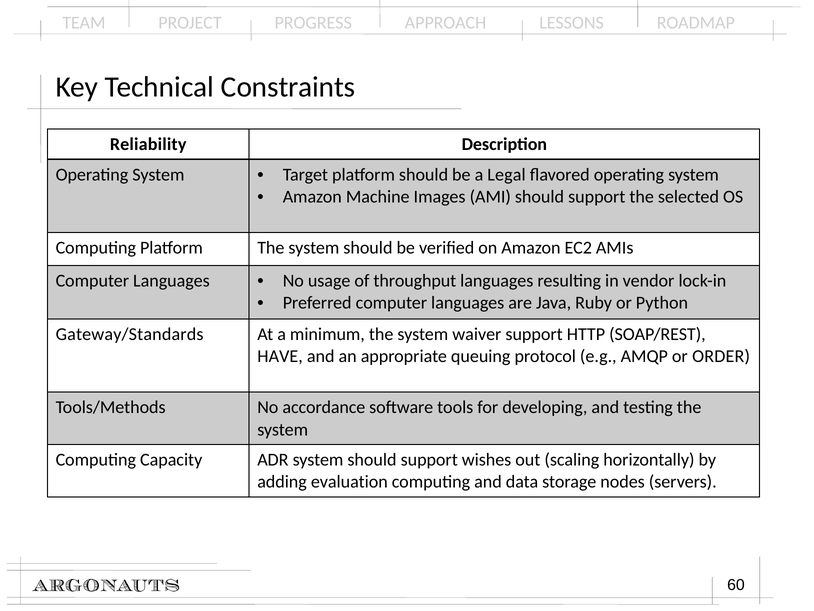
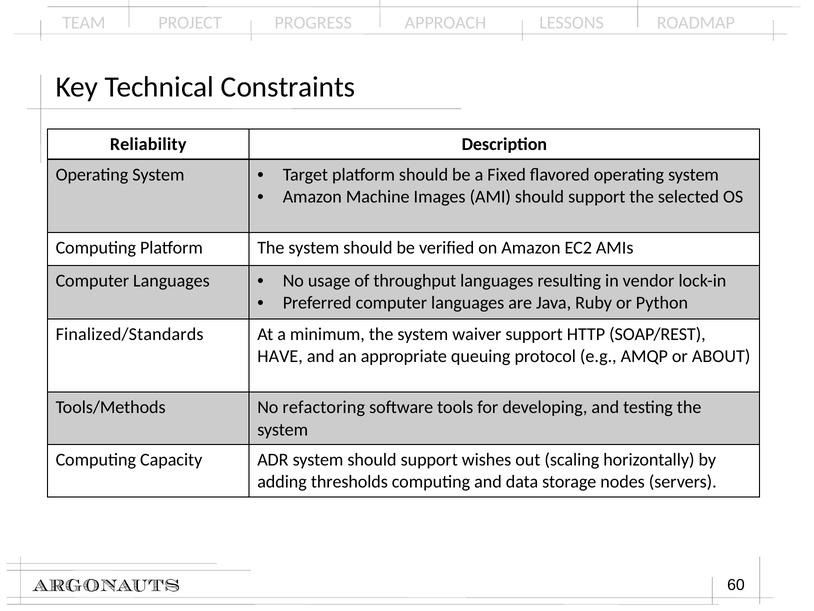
Legal: Legal -> Fixed (507, 174)
Gateway/Standards: Gateway/Standards -> Finalized/Standards (130, 334)
ORDER: ORDER -> ABOUT (721, 356)
accordance: accordance -> refactoring (324, 407)
evaluation: evaluation -> thresholds (349, 482)
